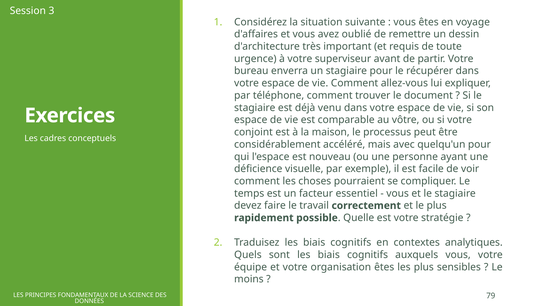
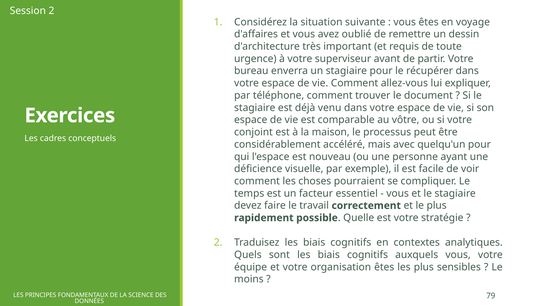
Session 3: 3 -> 2 (51, 11)
